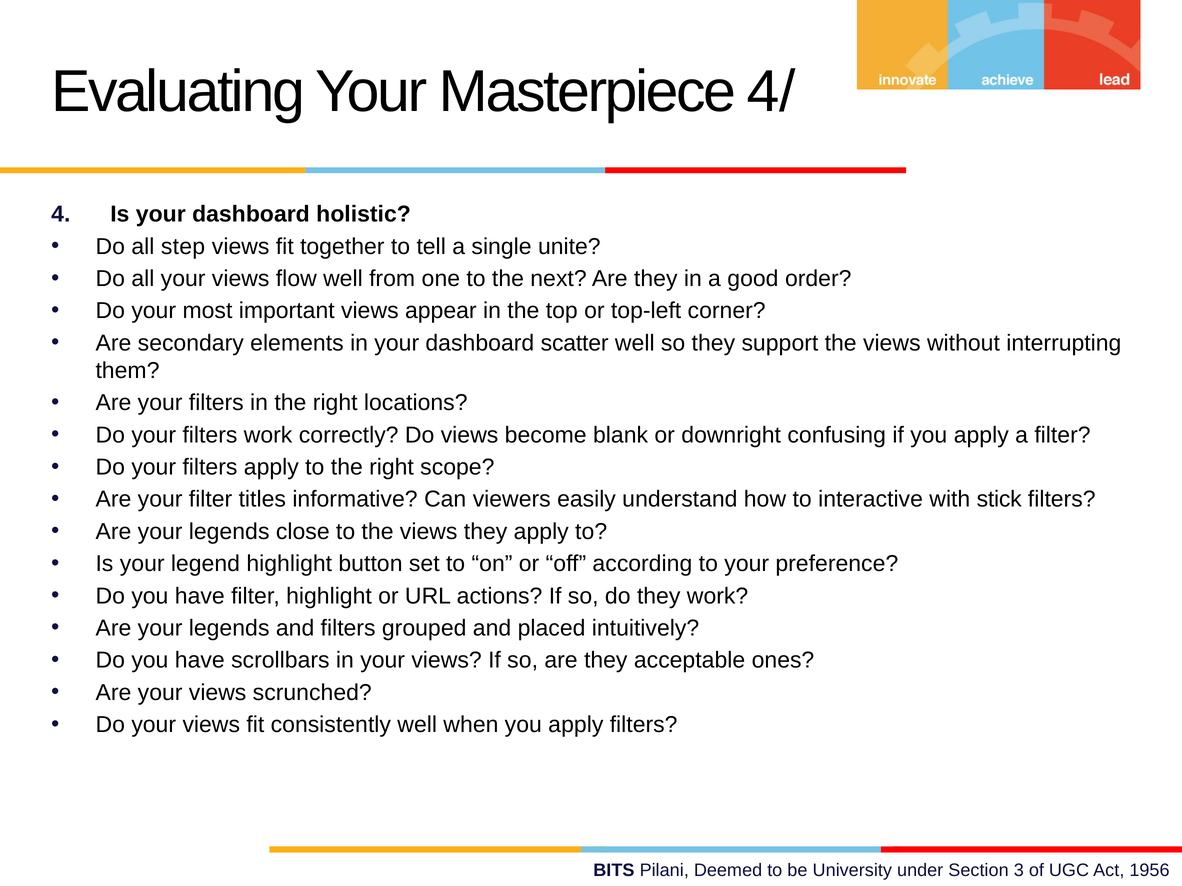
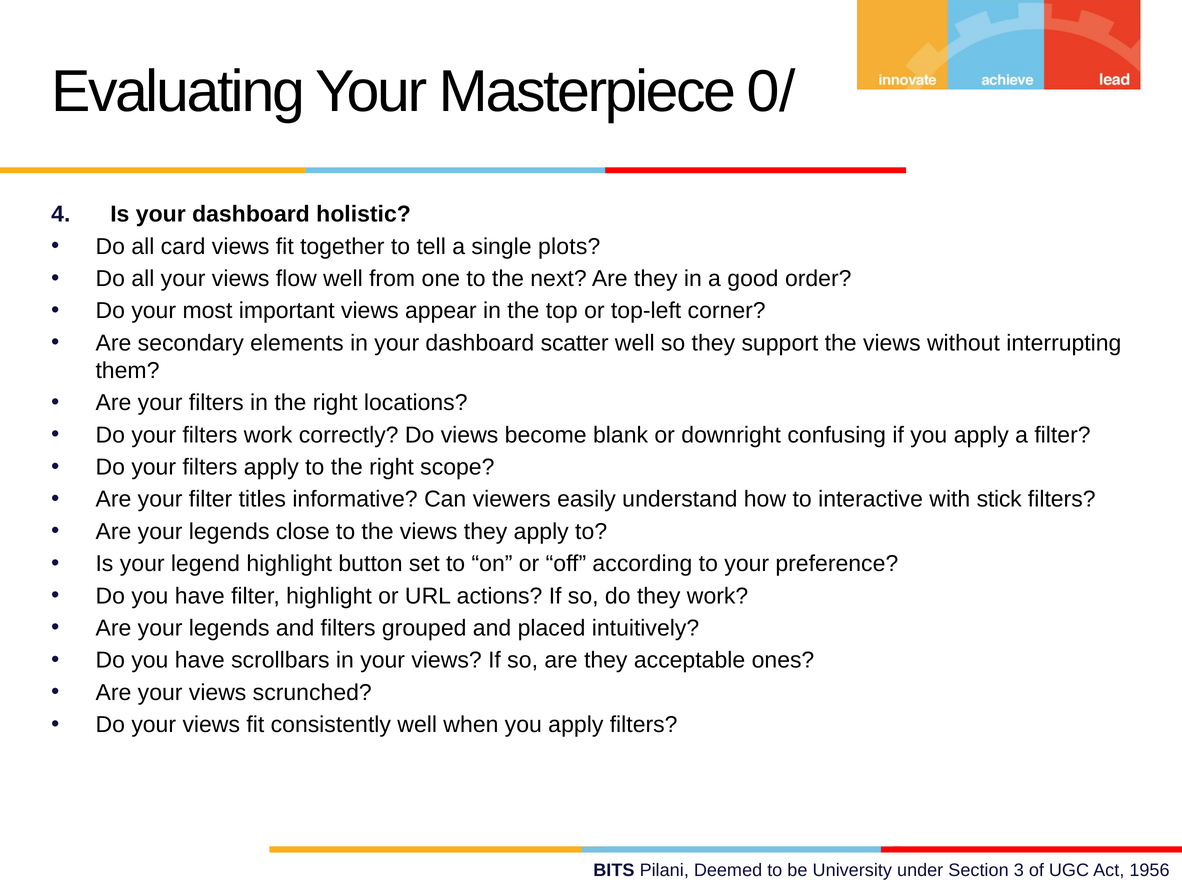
4/: 4/ -> 0/ (771, 92)
step: step -> card (183, 247)
unite: unite -> plots (569, 247)
